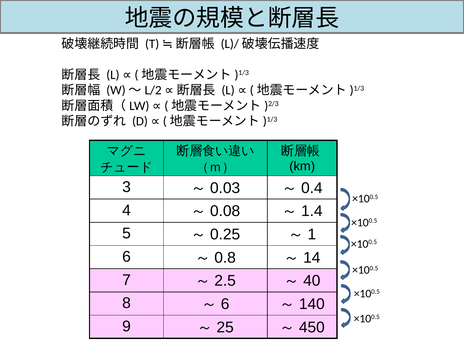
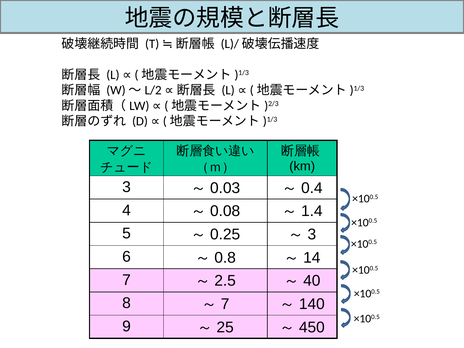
1: 1 -> 3 (312, 234)
6: 6 -> 7 (225, 304)
